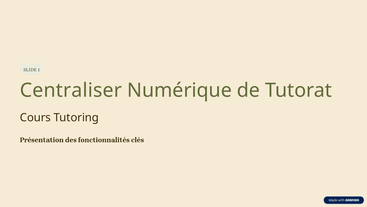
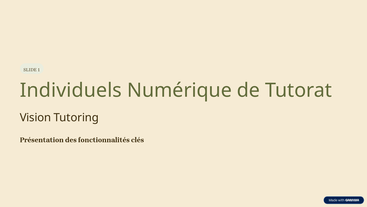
Centraliser: Centraliser -> Individuels (71, 90)
Cours: Cours -> Vision (35, 117)
